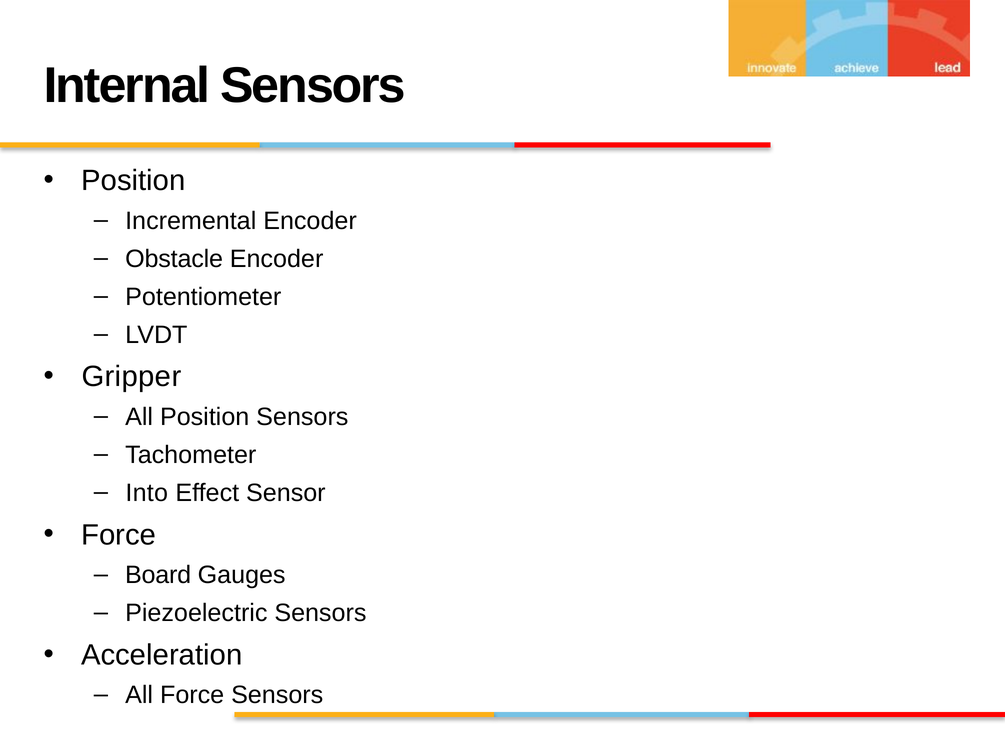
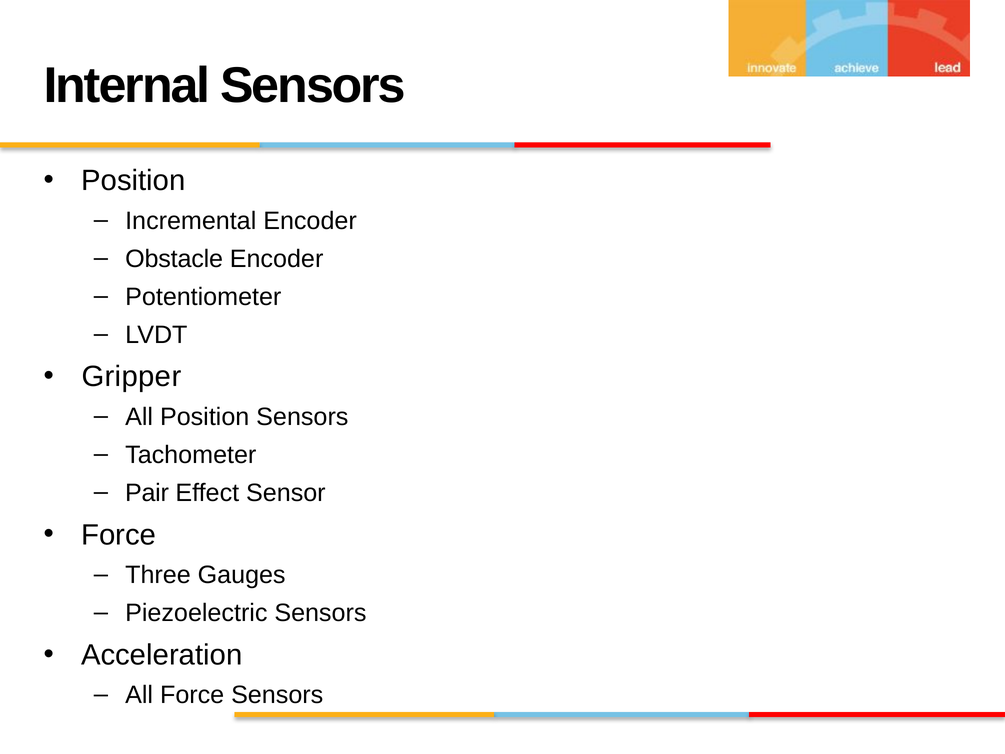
Into: Into -> Pair (147, 493)
Board: Board -> Three (158, 575)
